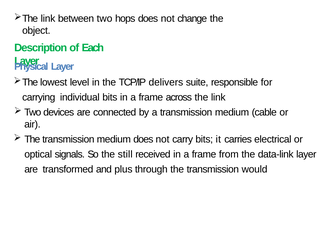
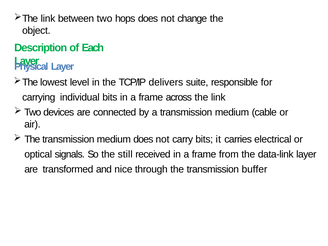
plus: plus -> nice (123, 169)
would: would -> buffer (254, 169)
